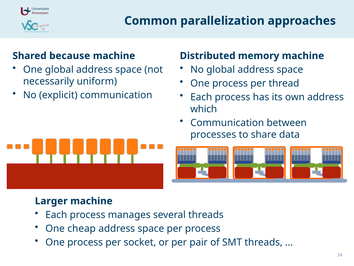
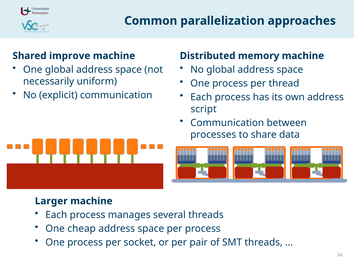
because: because -> improve (70, 56)
which: which -> script (204, 109)
